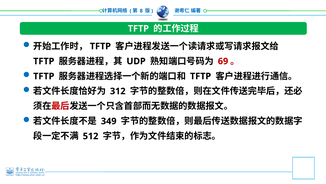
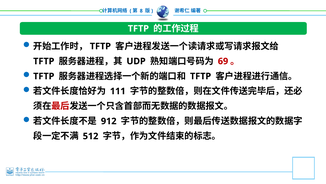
312: 312 -> 111 (118, 91)
349: 349 -> 912 (109, 121)
